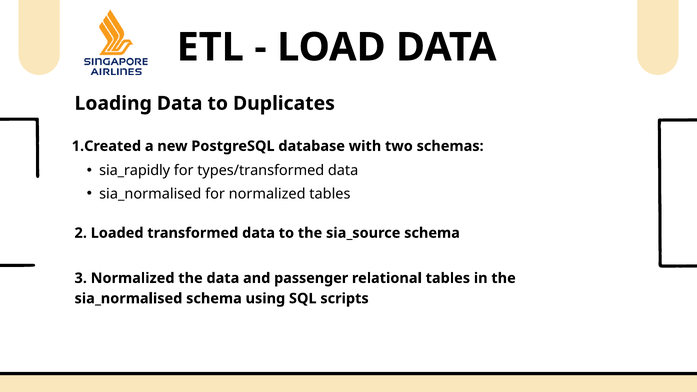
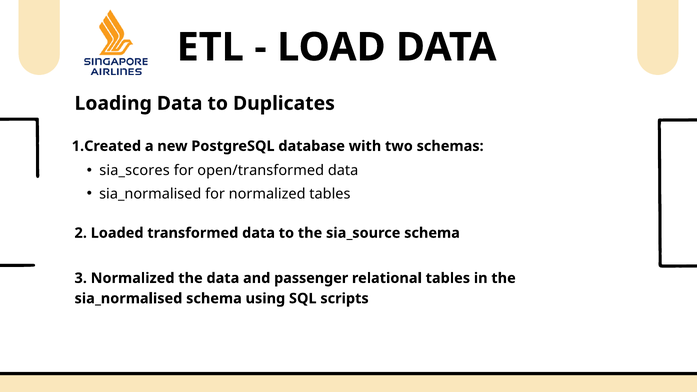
sia_rapidly: sia_rapidly -> sia_scores (135, 171)
types/transformed: types/transformed -> open/transformed (261, 171)
